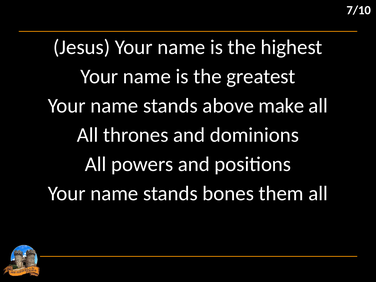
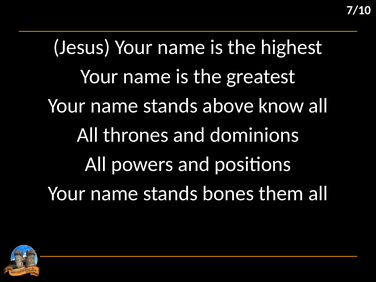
make: make -> know (281, 106)
